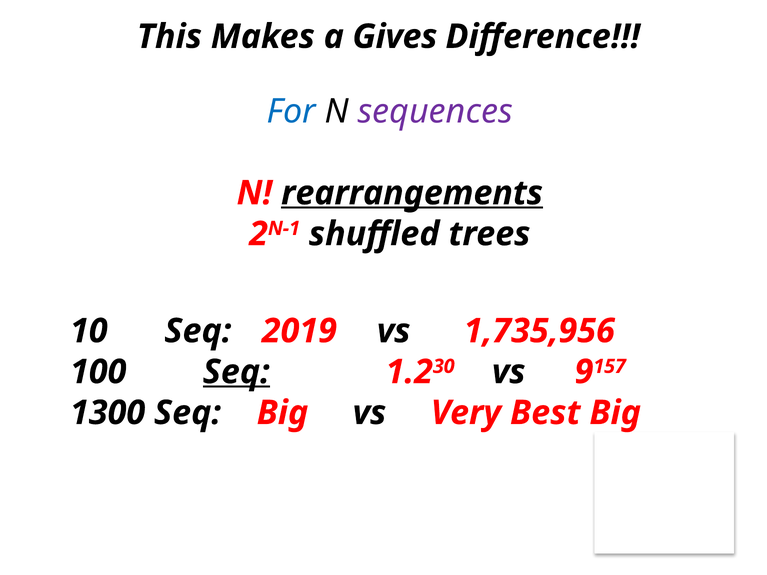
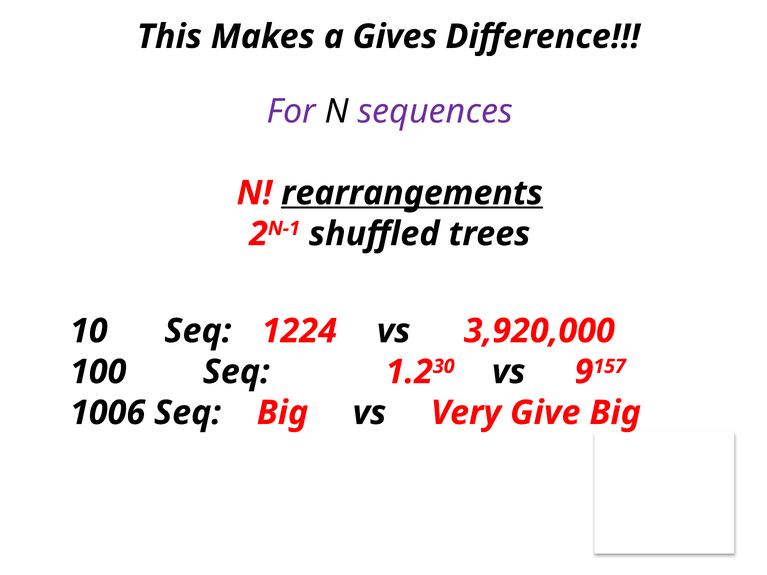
For colour: blue -> purple (291, 111)
2019: 2019 -> 1224 (299, 331)
1,735,956: 1,735,956 -> 3,920,000 (539, 331)
Seq underline: present -> none (236, 372)
1300: 1300 -> 1006 (108, 413)
Best: Best -> Give (545, 413)
